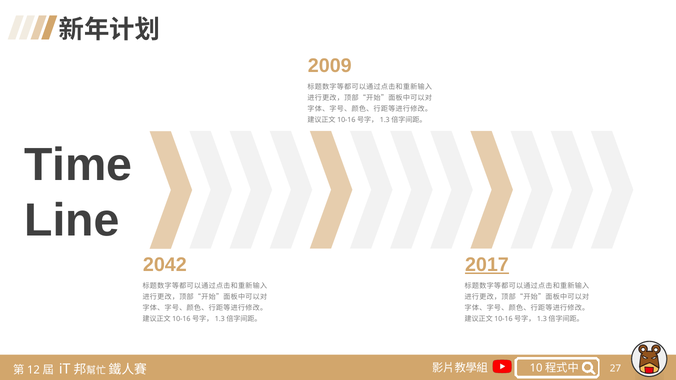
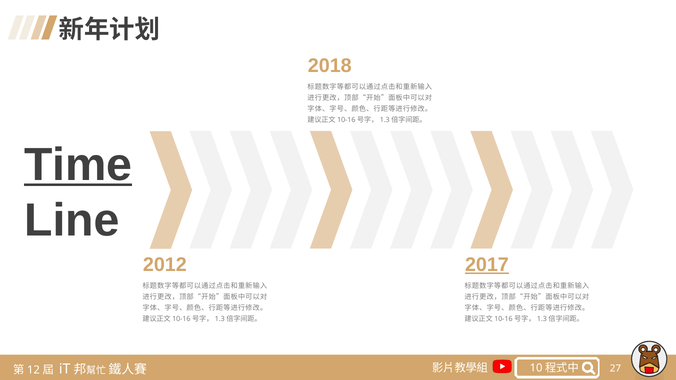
2009: 2009 -> 2018 (330, 66)
Time underline: none -> present (78, 165)
2042: 2042 -> 2012 (165, 265)
